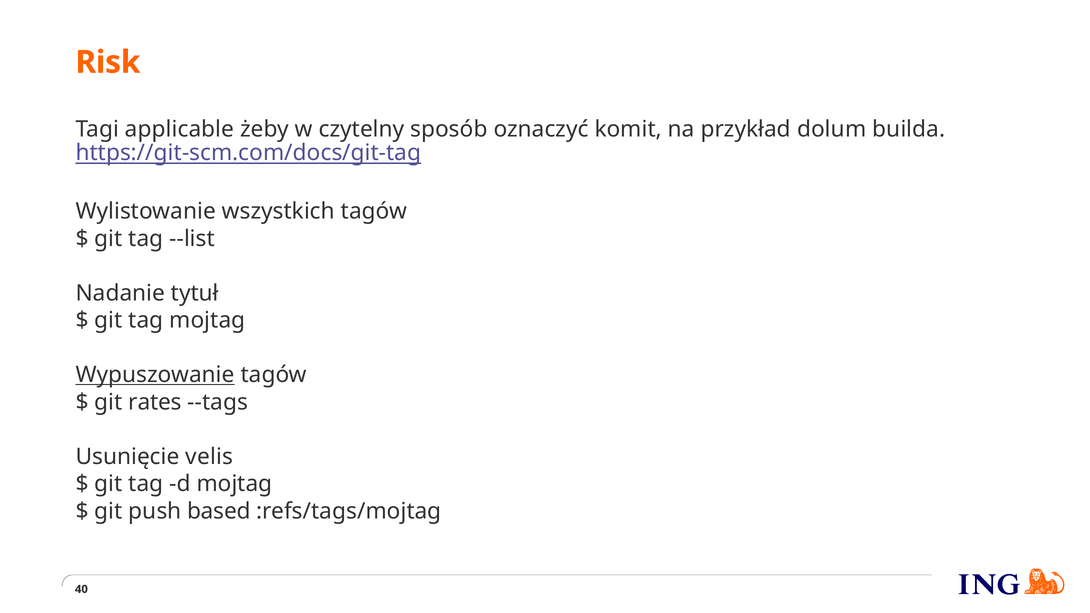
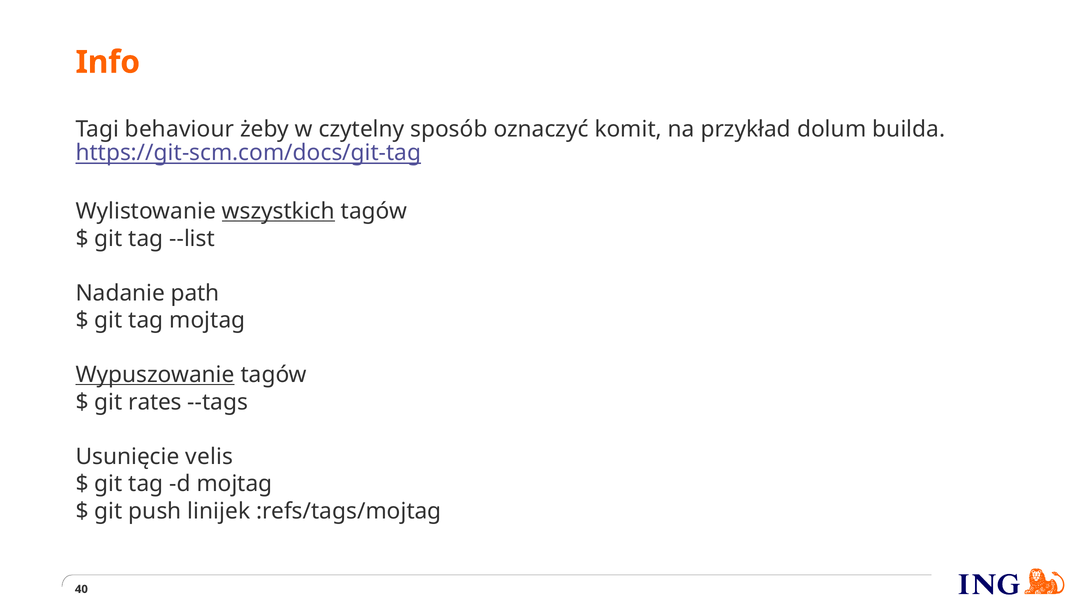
Risk: Risk -> Info (108, 62)
applicable: applicable -> behaviour (180, 130)
wszystkich underline: none -> present (278, 211)
tytuł: tytuł -> path (195, 293)
based: based -> linijek (219, 511)
